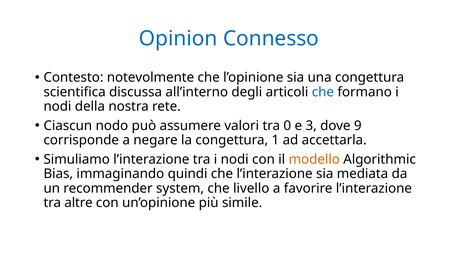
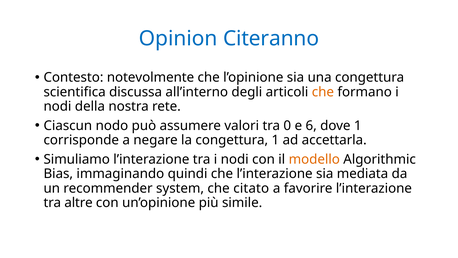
Connesso: Connesso -> Citeranno (271, 38)
che colour: blue -> orange (323, 92)
3: 3 -> 6 (311, 125)
dove 9: 9 -> 1 (358, 125)
livello: livello -> citato (251, 188)
